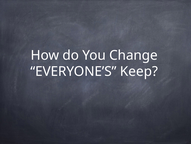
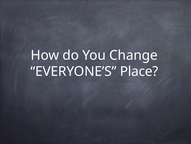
Keep: Keep -> Place (139, 71)
